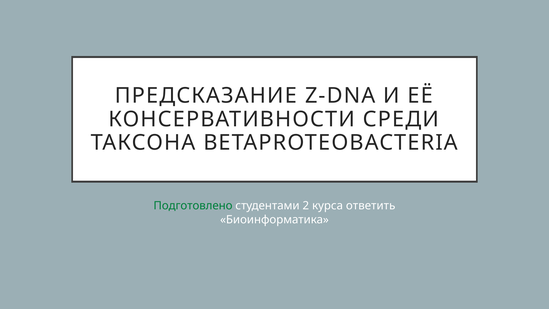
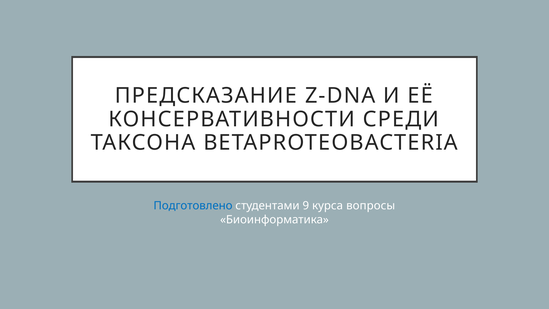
Подготовлено colour: green -> blue (193, 206)
2: 2 -> 9 (306, 206)
ответить: ответить -> вопросы (371, 206)
